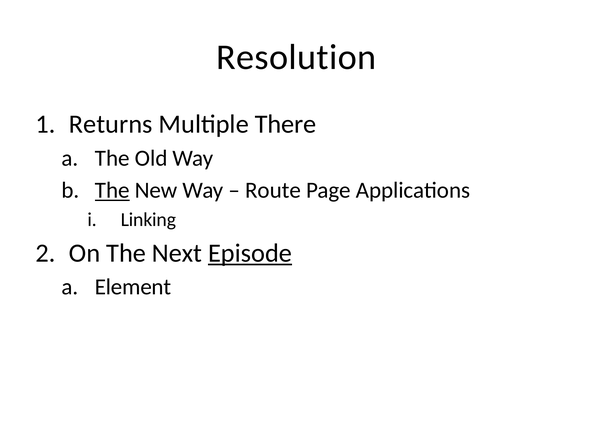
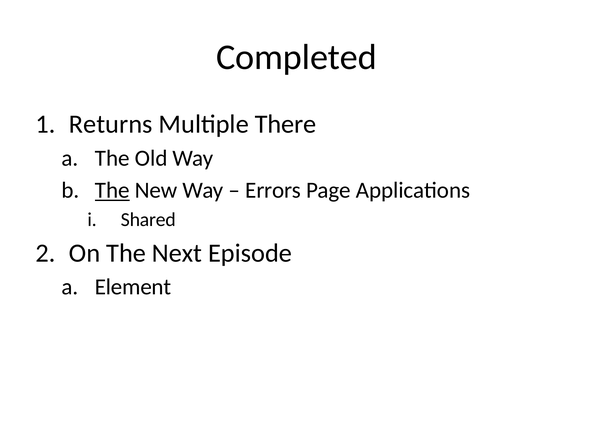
Resolution: Resolution -> Completed (296, 57)
Route: Route -> Errors (273, 191)
Linking: Linking -> Shared (148, 220)
Episode underline: present -> none (250, 254)
